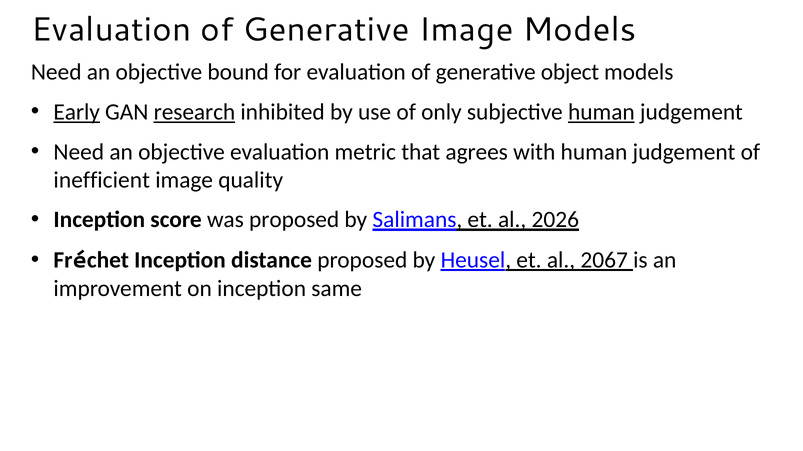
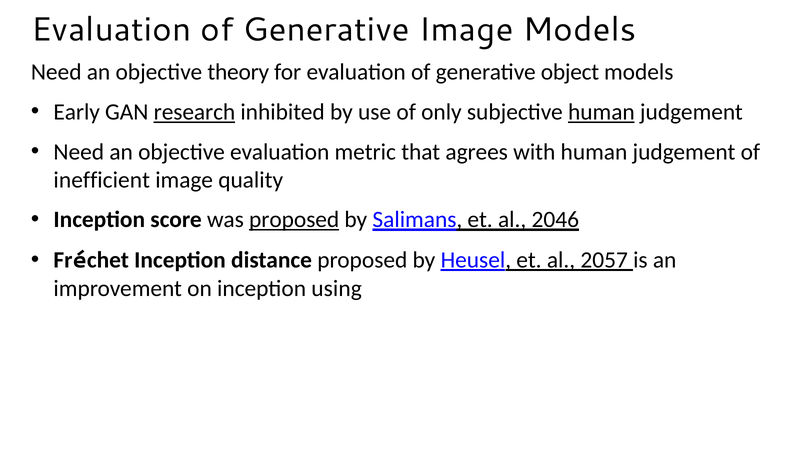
bound: bound -> theory (238, 72)
Early underline: present -> none (77, 112)
proposed underline: none -> present (294, 220)
2026: 2026 -> 2046 (555, 220)
2067: 2067 -> 2057 (604, 260)
same: same -> using (337, 289)
